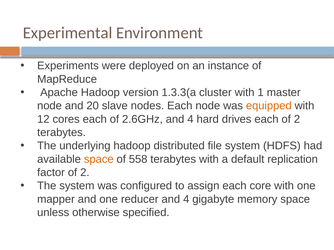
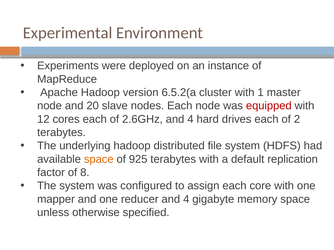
1.3.3(a: 1.3.3(a -> 6.5.2(a (179, 93)
equipped colour: orange -> red (269, 106)
558: 558 -> 925 (138, 159)
factor of 2: 2 -> 8 (85, 173)
